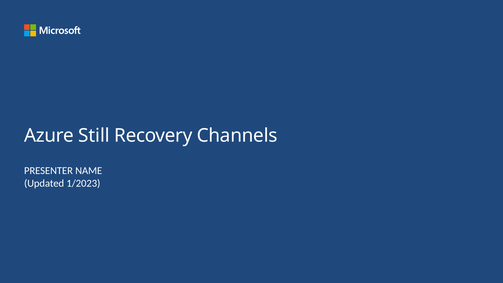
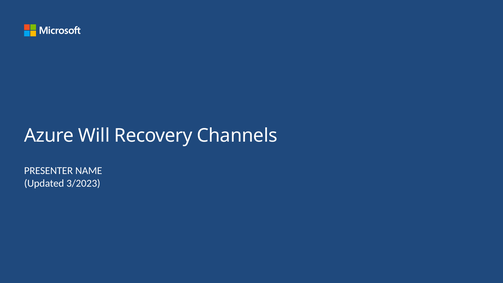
Still: Still -> Will (94, 135)
1/2023: 1/2023 -> 3/2023 (83, 183)
